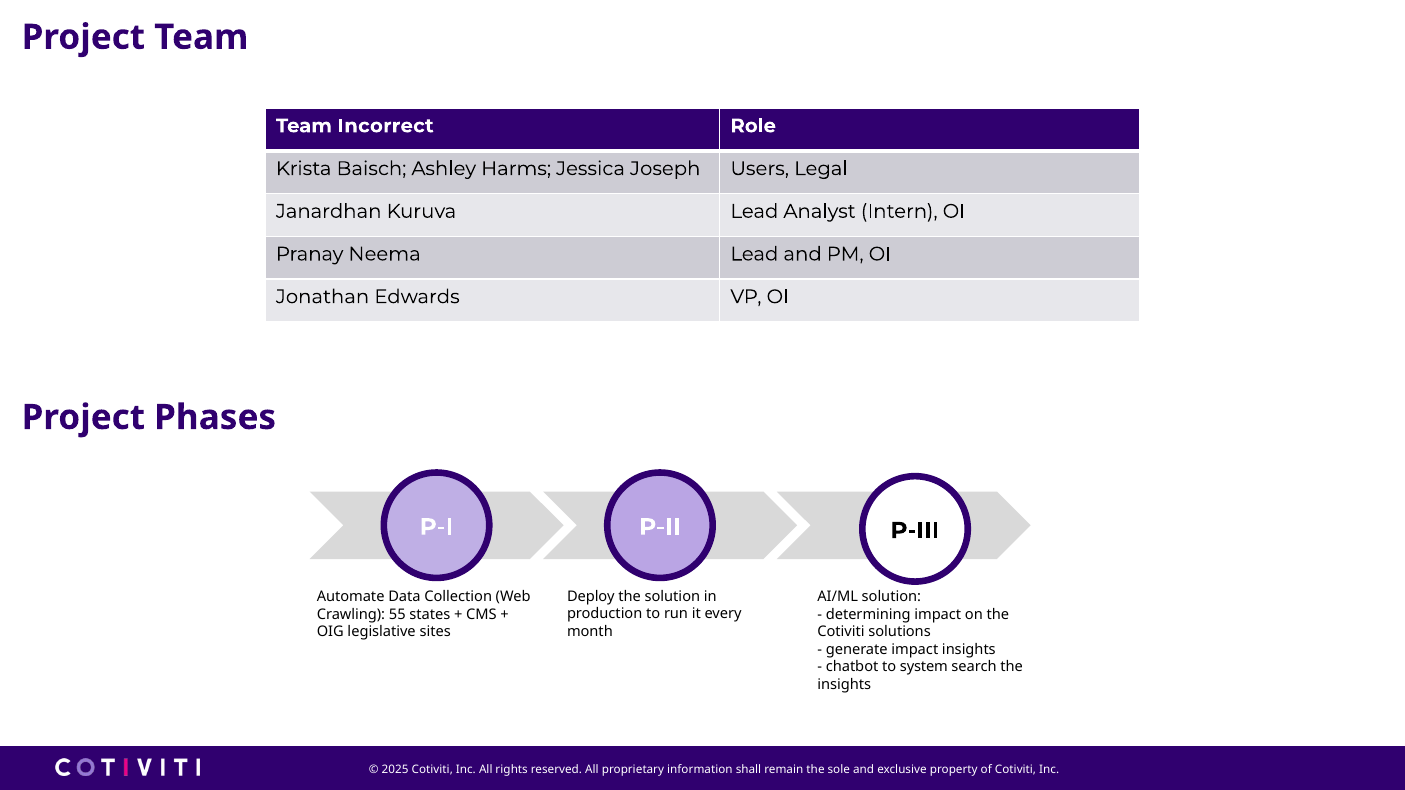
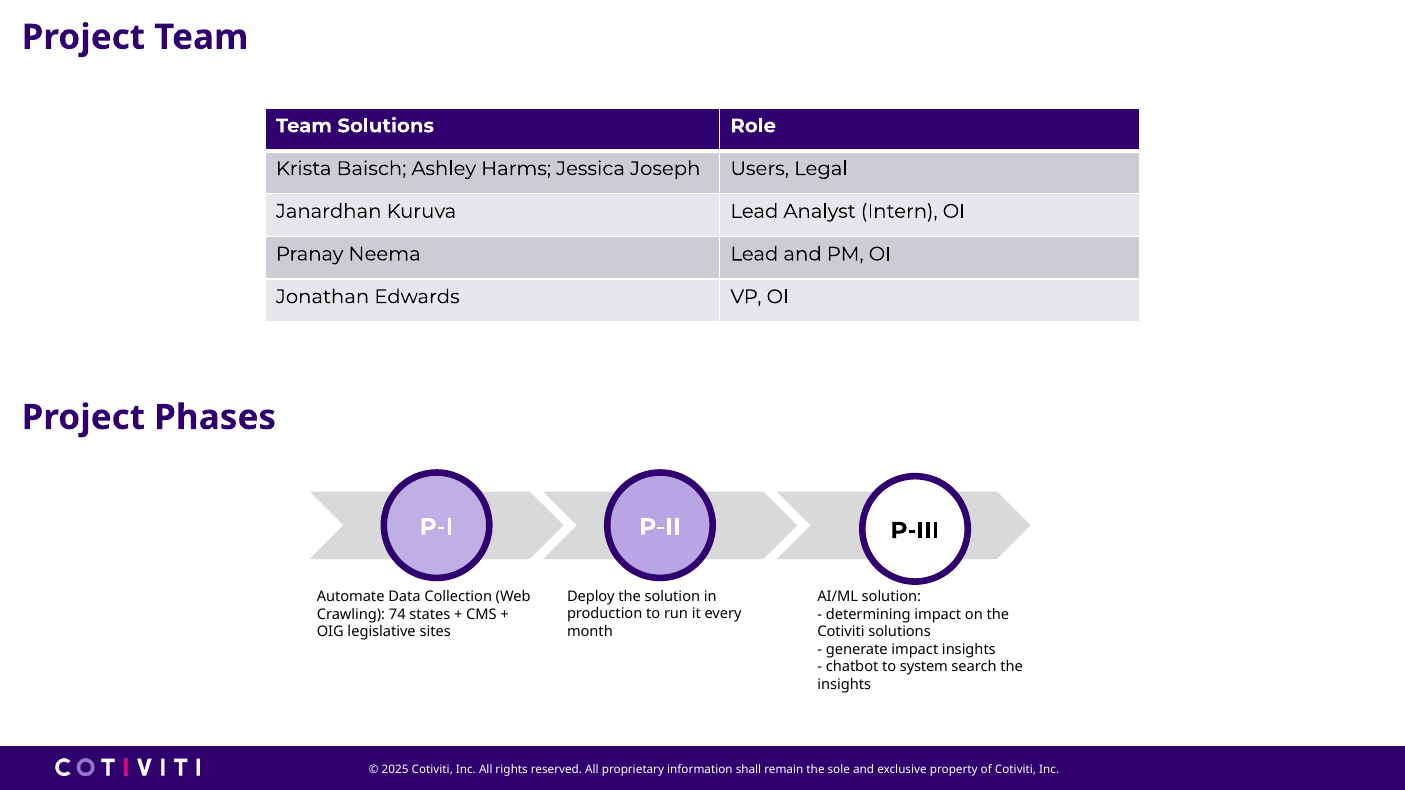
Team Incorrect: Incorrect -> Solutions (386, 126)
55: 55 -> 74 (397, 614)
